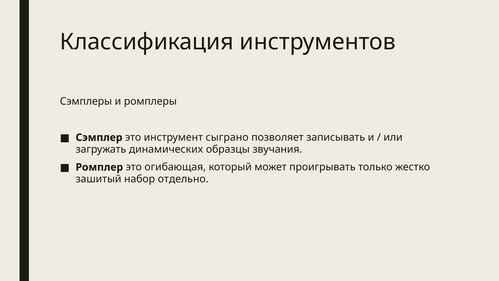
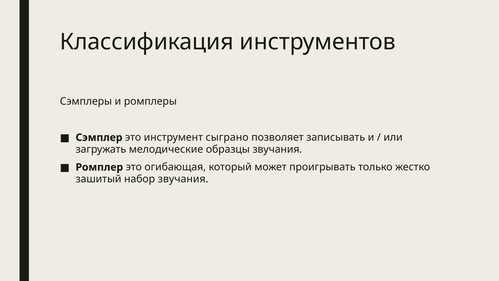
динамических: динамических -> мелодические (166, 149)
набор отдельно: отдельно -> звучания (183, 179)
